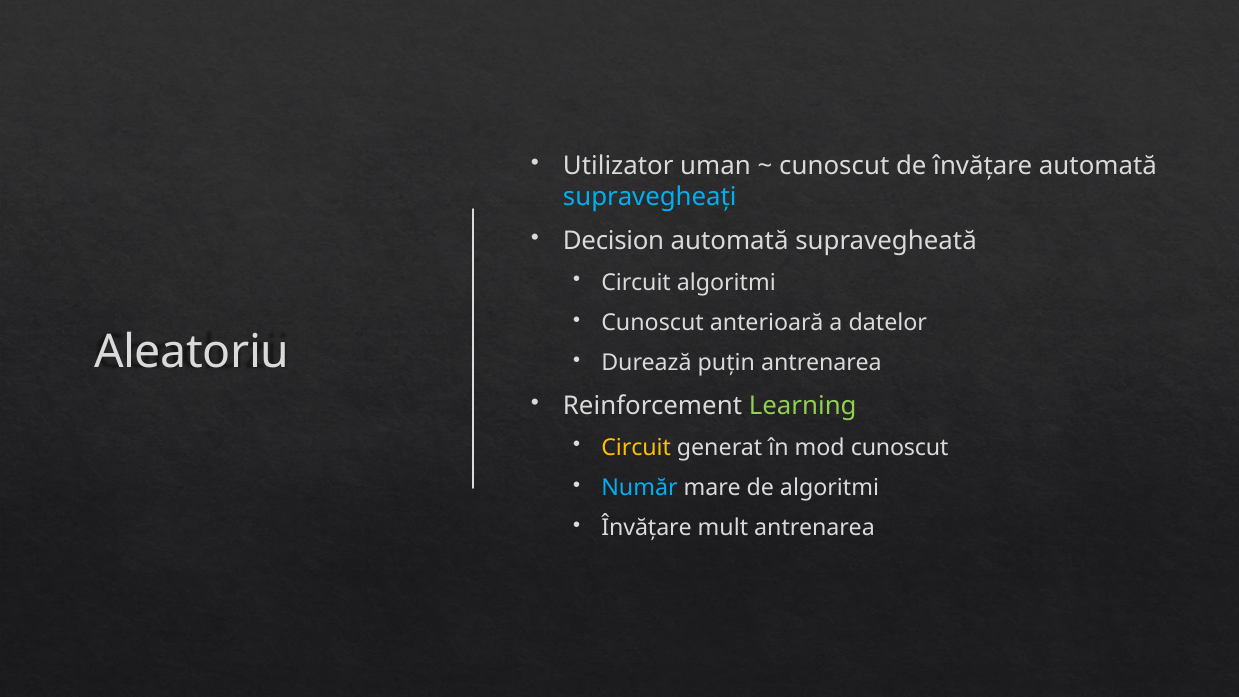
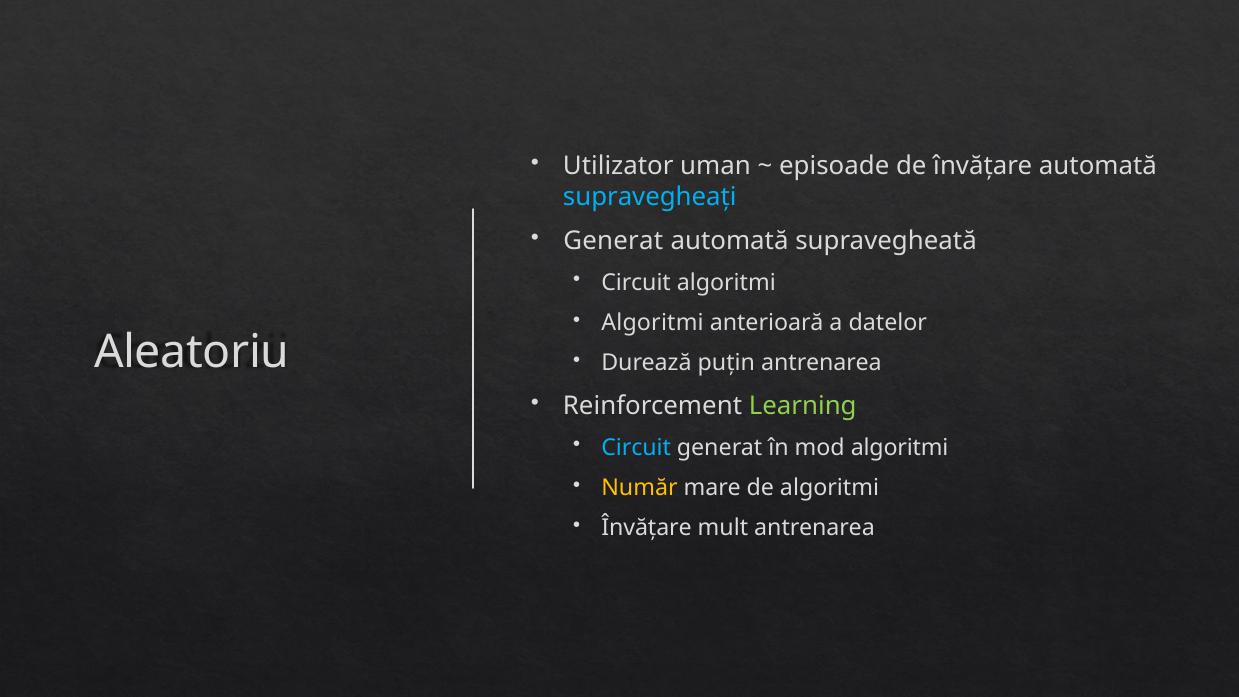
cunoscut: cunoscut -> episoade (834, 166)
Decision: Decision -> Generat (613, 241)
Cunoscut: Cunoscut -> Algoritmi (652, 323)
Circuit colour: yellow -> light blue (636, 447)
mod cunoscut: cunoscut -> algoritmi (900, 447)
Număr colour: light blue -> yellow (639, 488)
